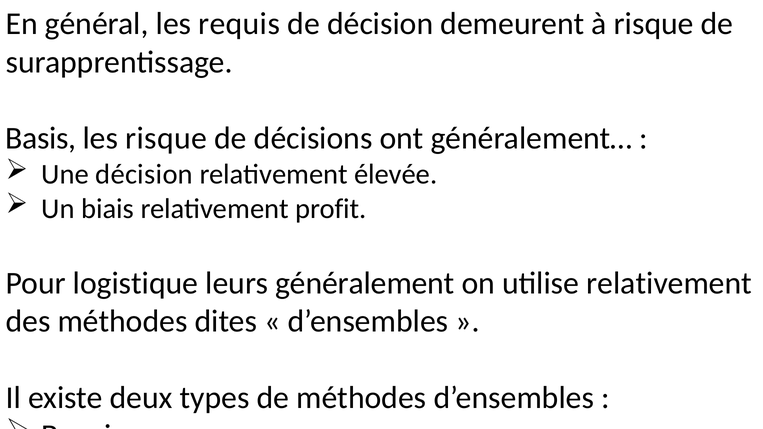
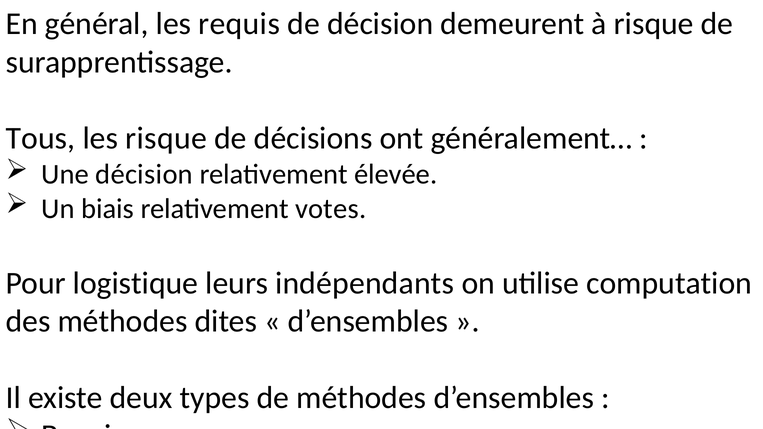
Basis: Basis -> Tous (41, 138)
profit: profit -> votes (331, 209)
généralement: généralement -> indépendants (365, 283)
utilise relativement: relativement -> computation (669, 283)
